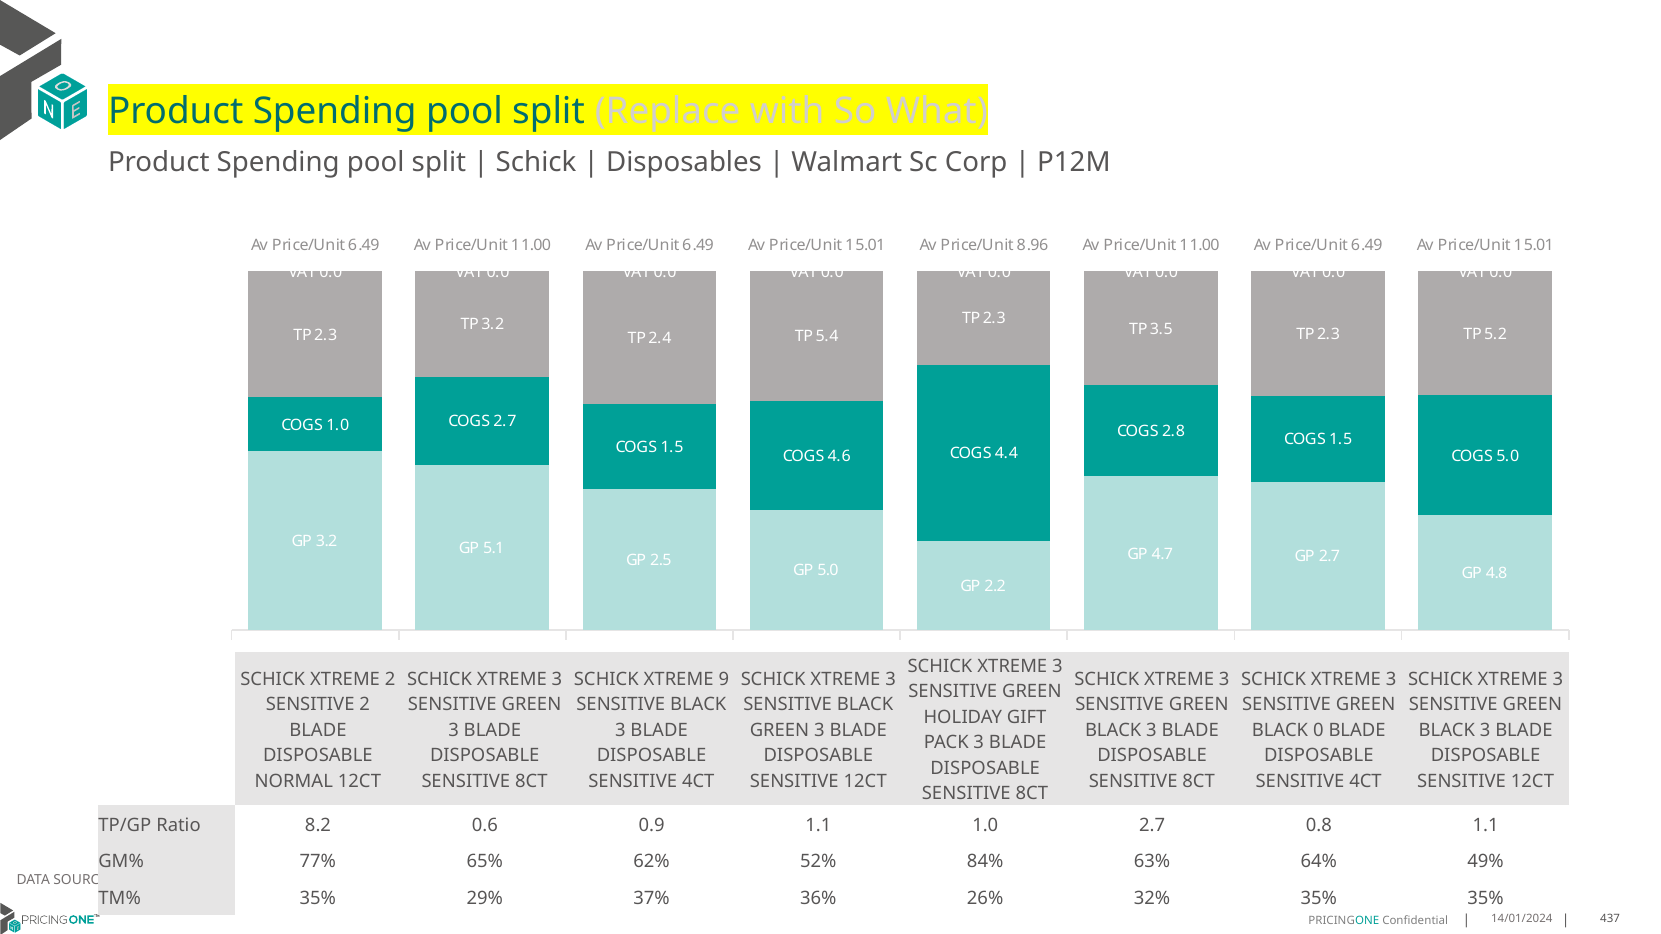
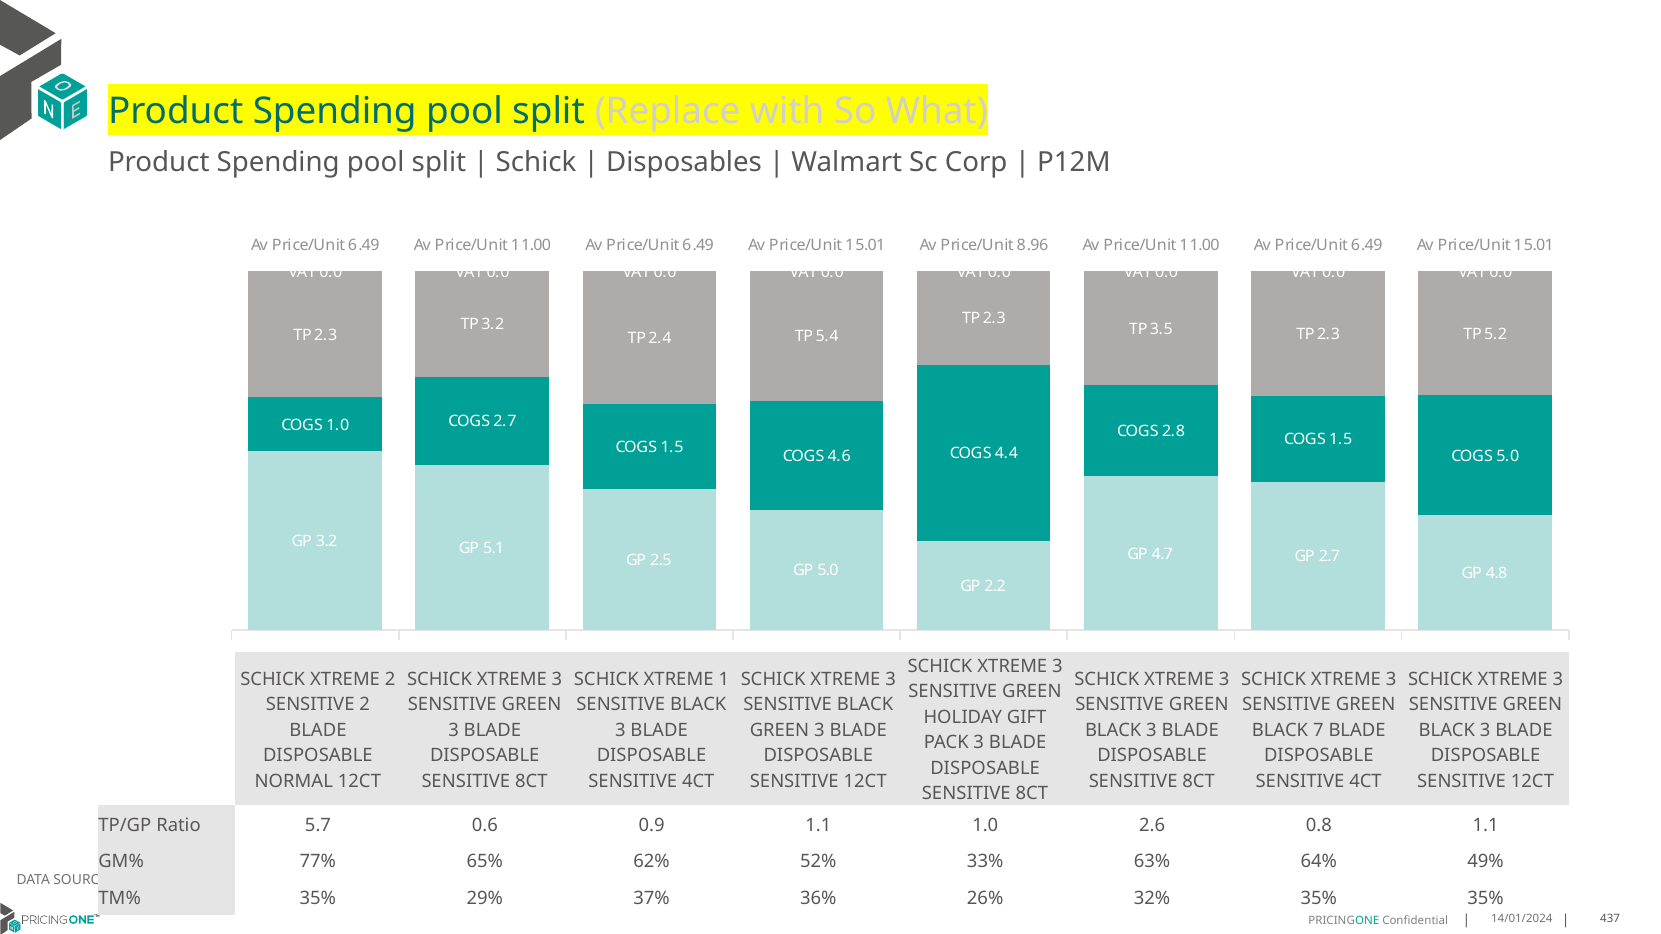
9: 9 -> 1 (724, 679)
0: 0 -> 7 (1318, 730)
8.2: 8.2 -> 5.7 (318, 825)
1.0 2.7: 2.7 -> 2.6 (1152, 825)
84%: 84% -> 33% (985, 862)
